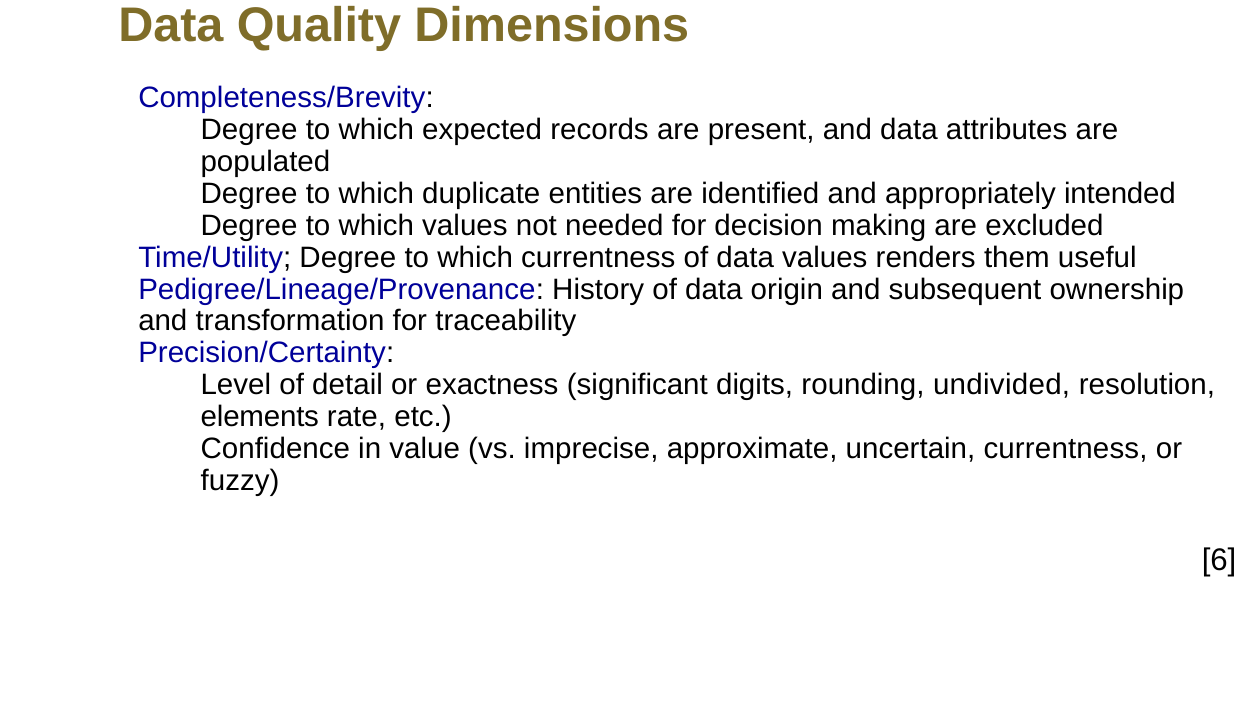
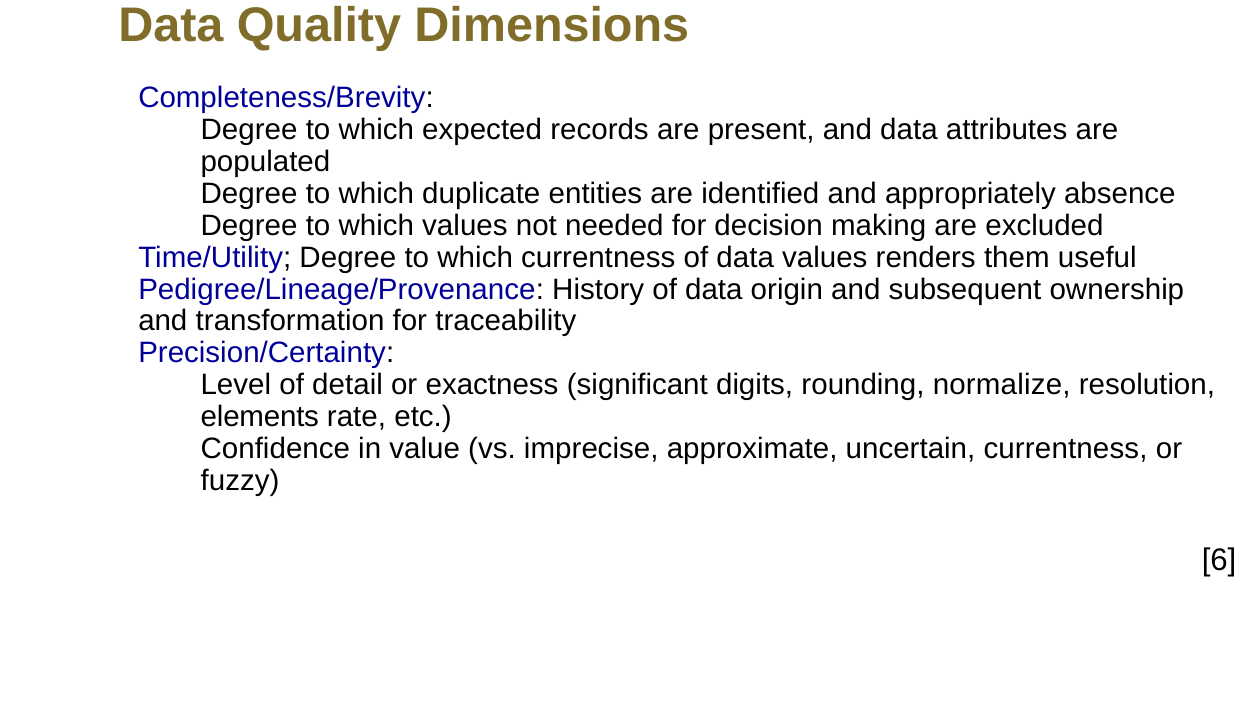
intended: intended -> absence (1120, 194)
undivided: undivided -> normalize (1002, 385)
